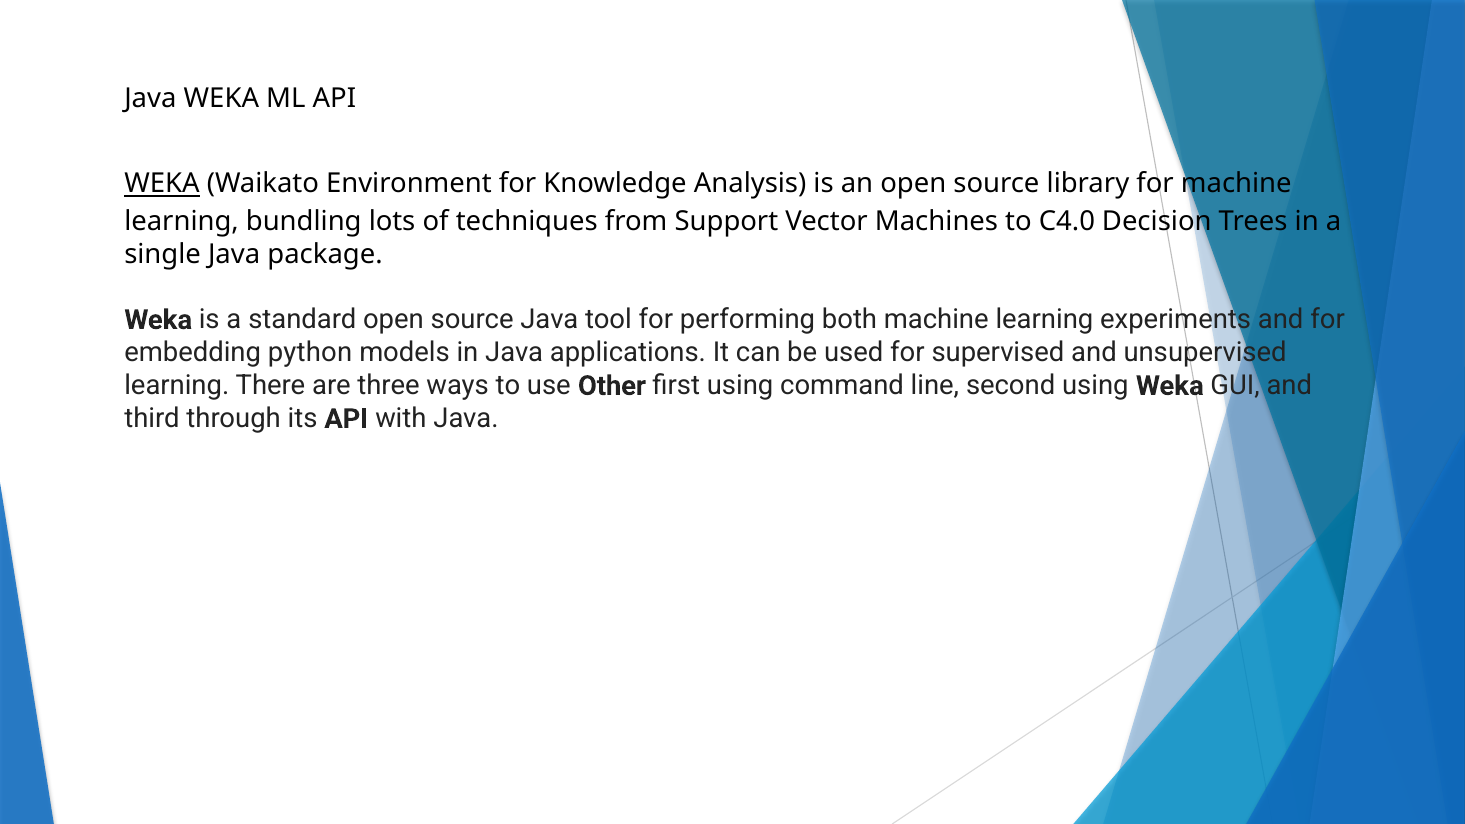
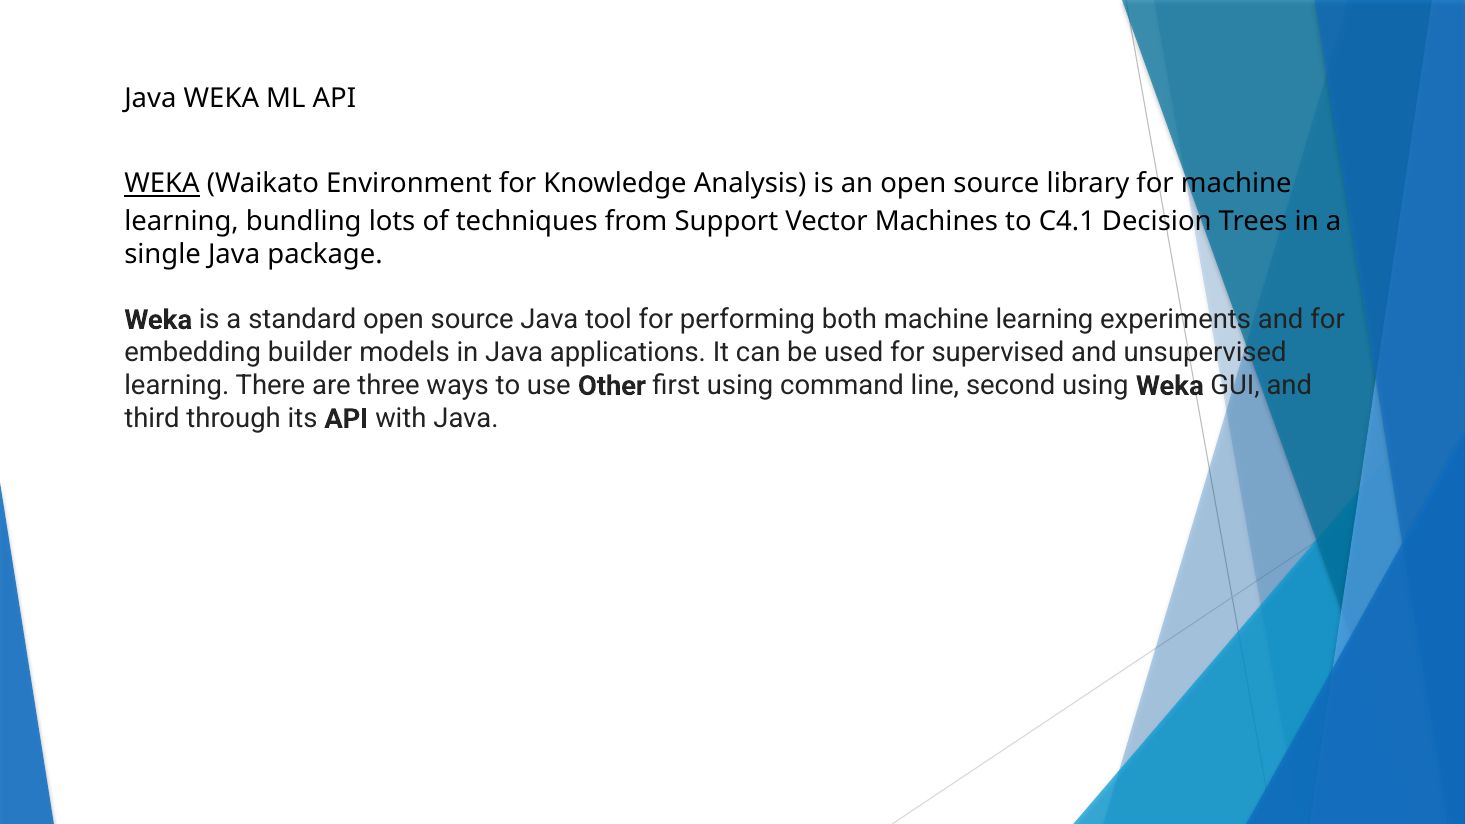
C4.0: C4.0 -> C4.1 (1067, 221)
python: python -> builder (310, 353)
